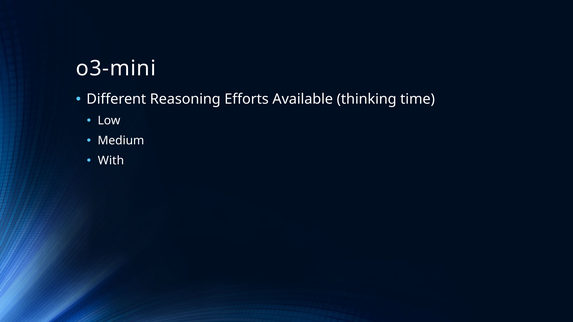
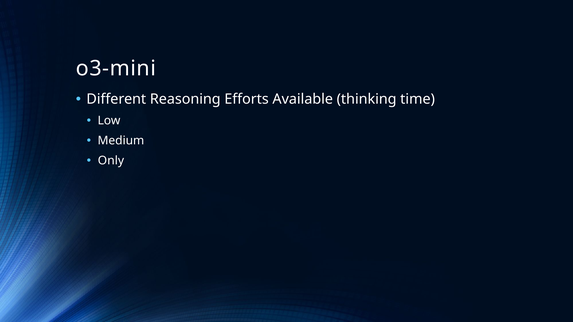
With: With -> Only (111, 161)
